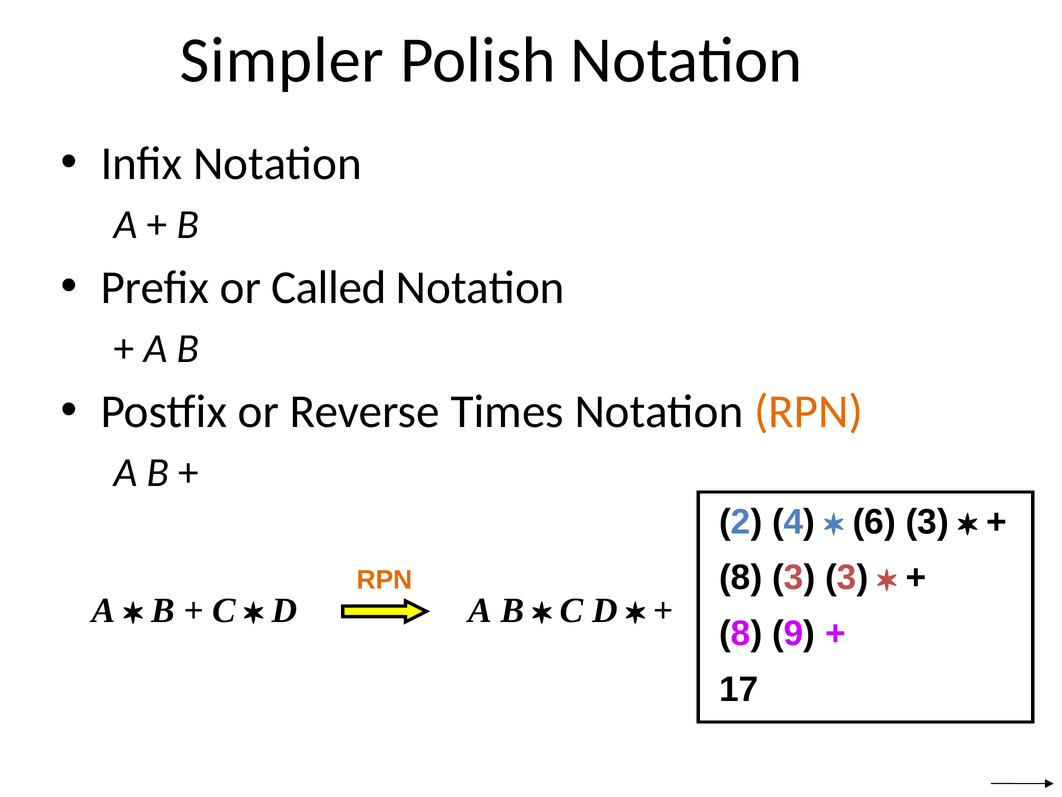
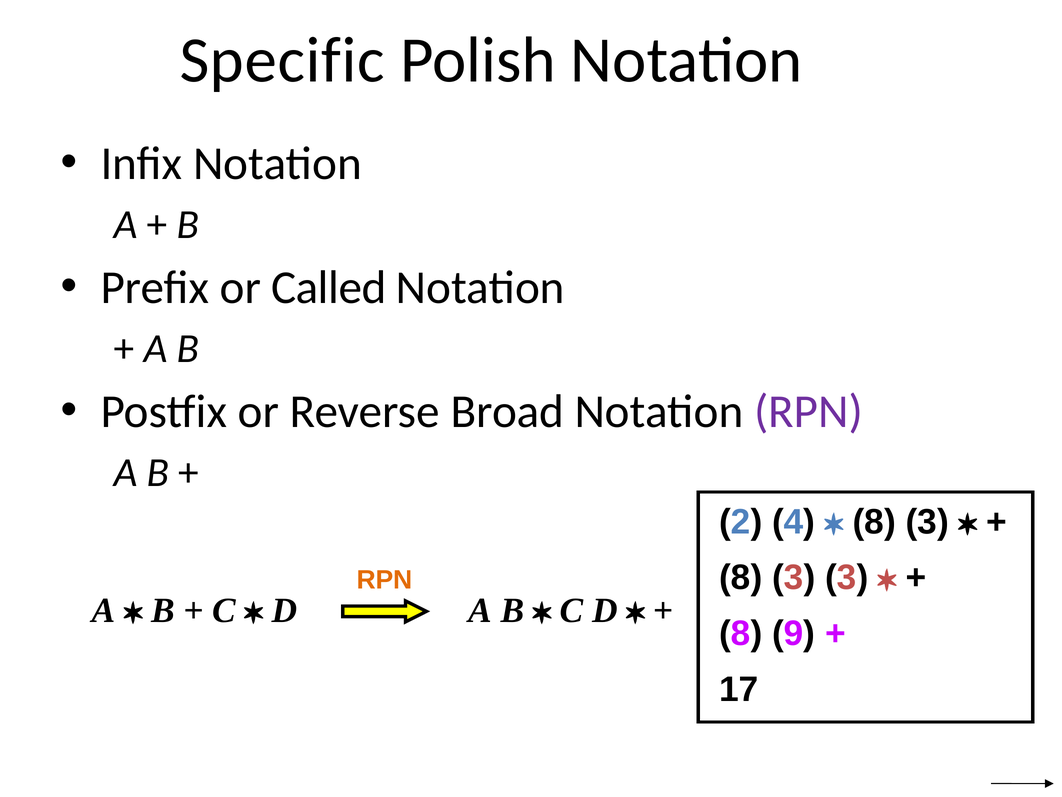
Simpler: Simpler -> Specific (282, 60)
Times: Times -> Broad (507, 411)
RPN colour: orange -> purple (809, 411)
6: 6 -> 8 (874, 522)
